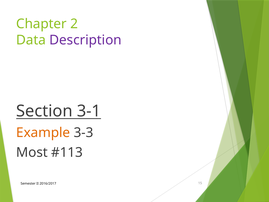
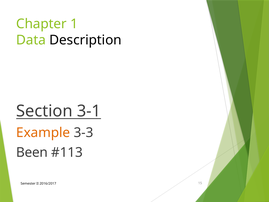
2: 2 -> 1 (74, 24)
Description colour: purple -> black (86, 40)
Most: Most -> Been (32, 152)
